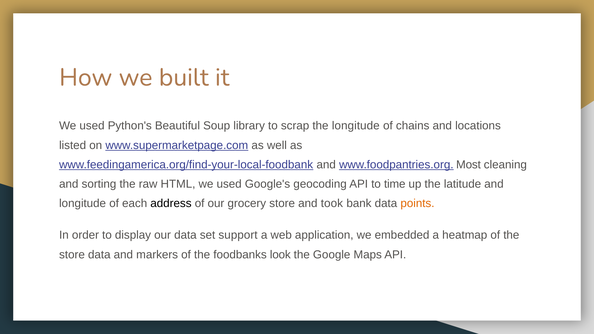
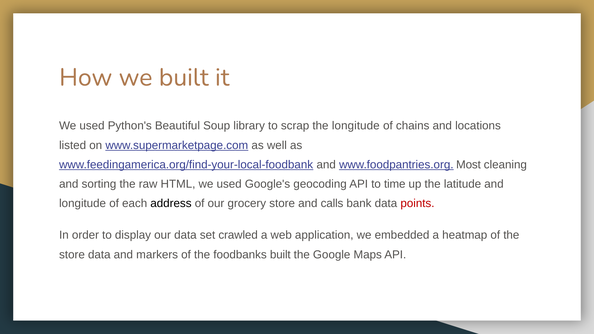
took: took -> calls (332, 203)
points colour: orange -> red (417, 203)
support: support -> crawled (238, 235)
foodbanks look: look -> built (280, 255)
